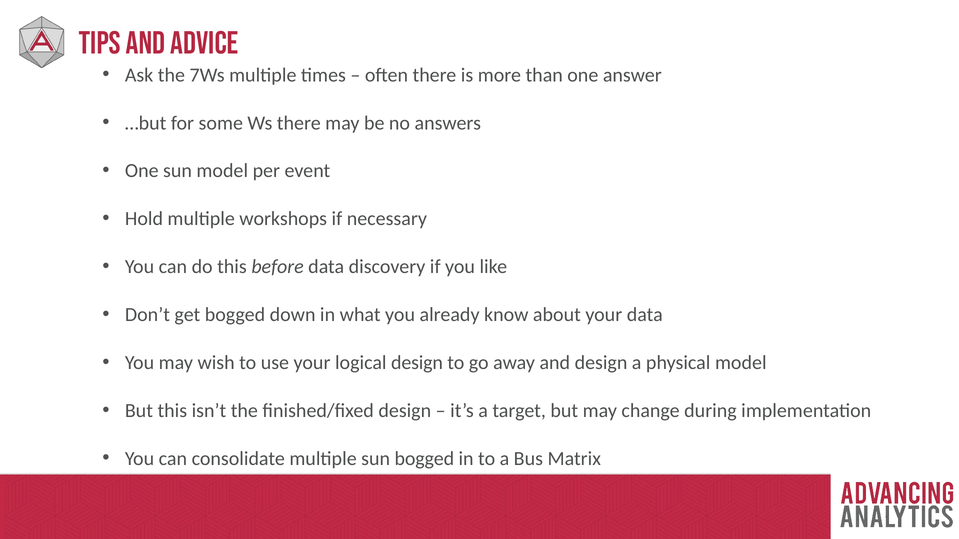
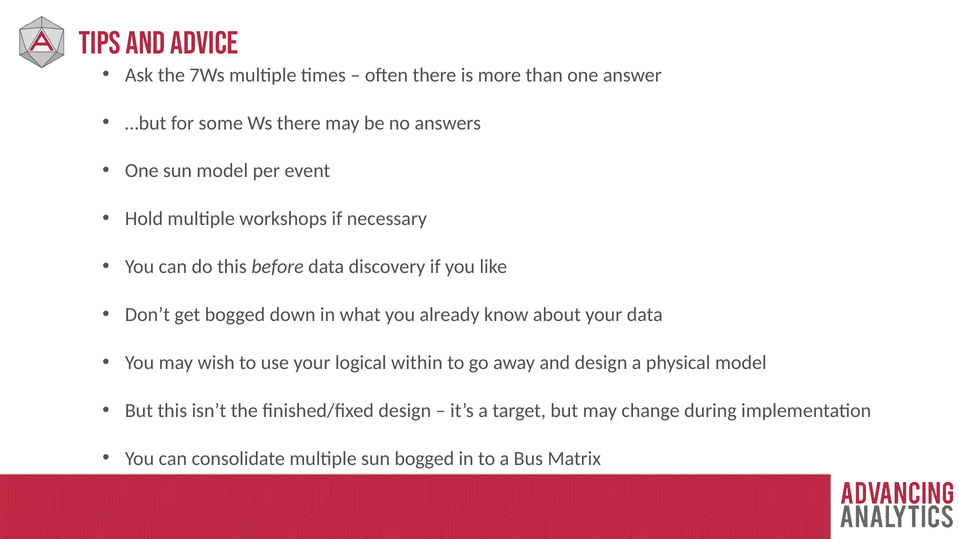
logical design: design -> within (417, 363)
